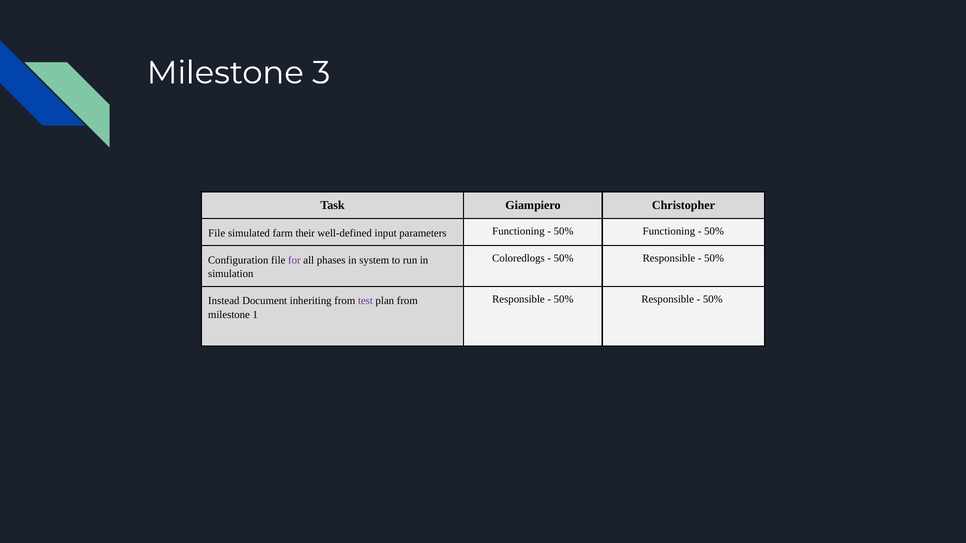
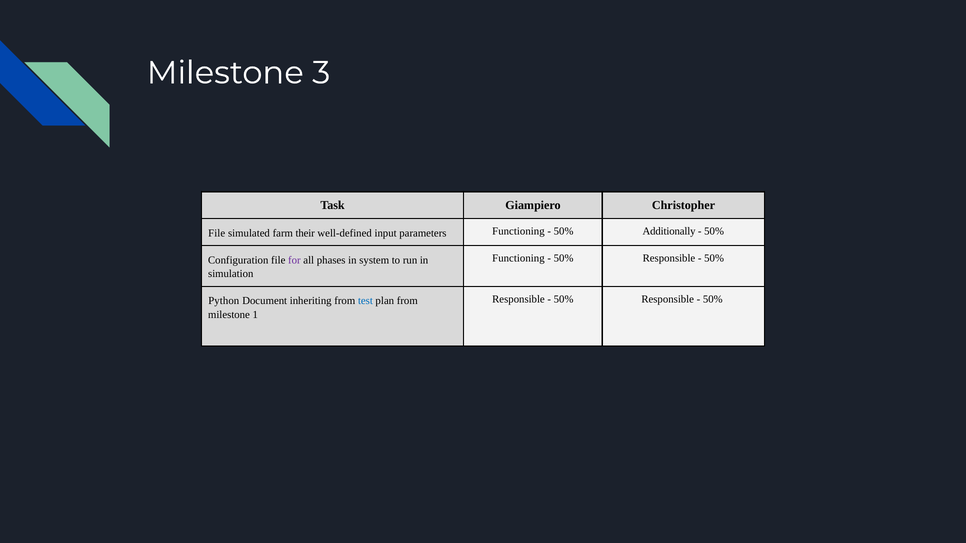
50% Functioning: Functioning -> Additionally (669, 232)
Coloredlogs: Coloredlogs -> Functioning (518, 259)
Instead: Instead -> Python (224, 301)
test colour: purple -> blue (365, 301)
